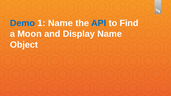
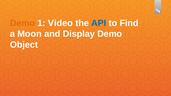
Demo colour: blue -> orange (22, 23)
1 Name: Name -> Video (60, 23)
Display Name: Name -> Demo (110, 34)
